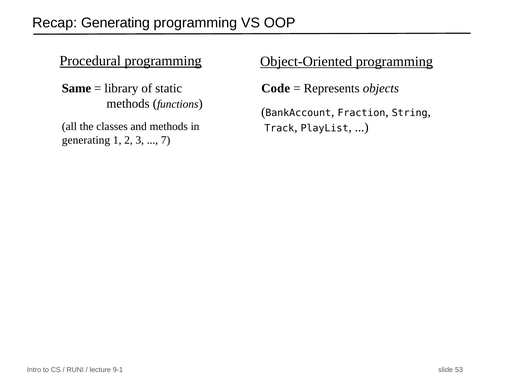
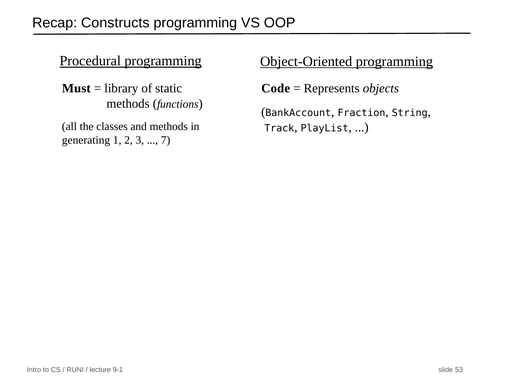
Recap Generating: Generating -> Constructs (115, 23)
Same: Same -> Must (76, 88)
